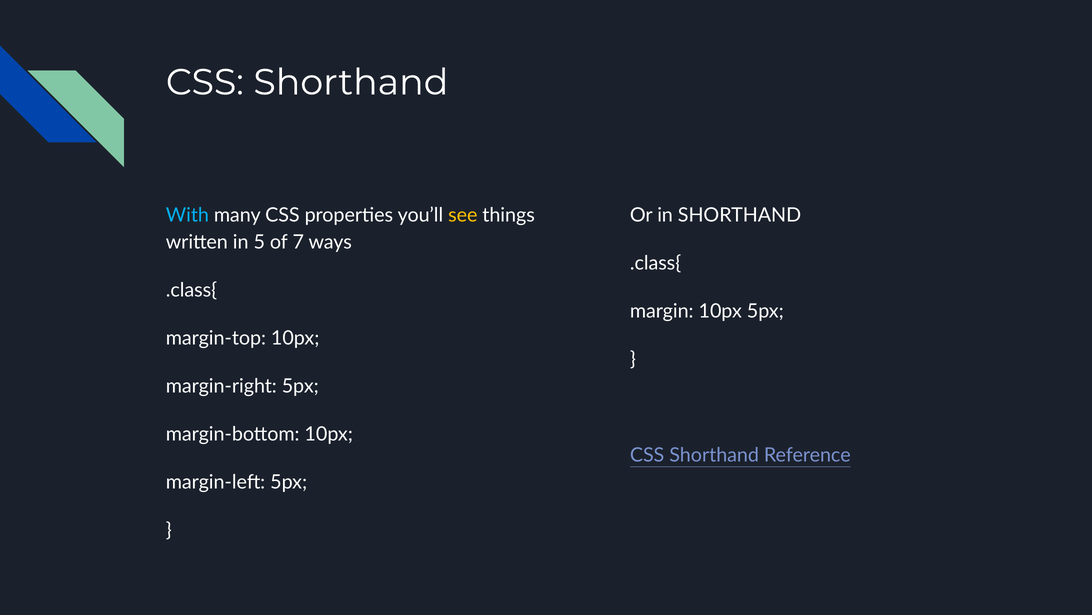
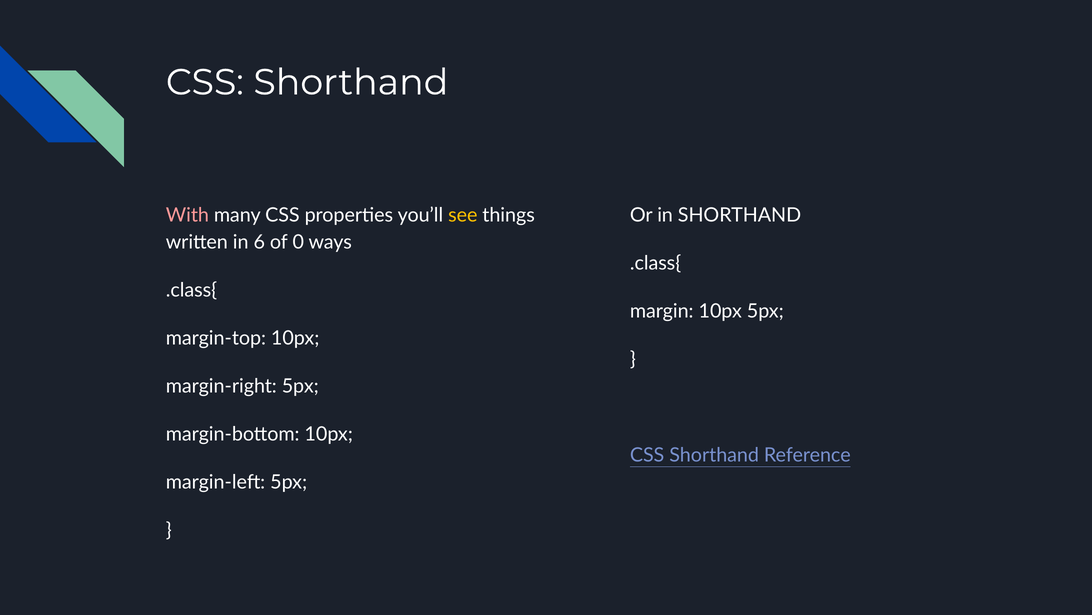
With colour: light blue -> pink (187, 215)
5: 5 -> 6 (259, 242)
7: 7 -> 0 (298, 242)
